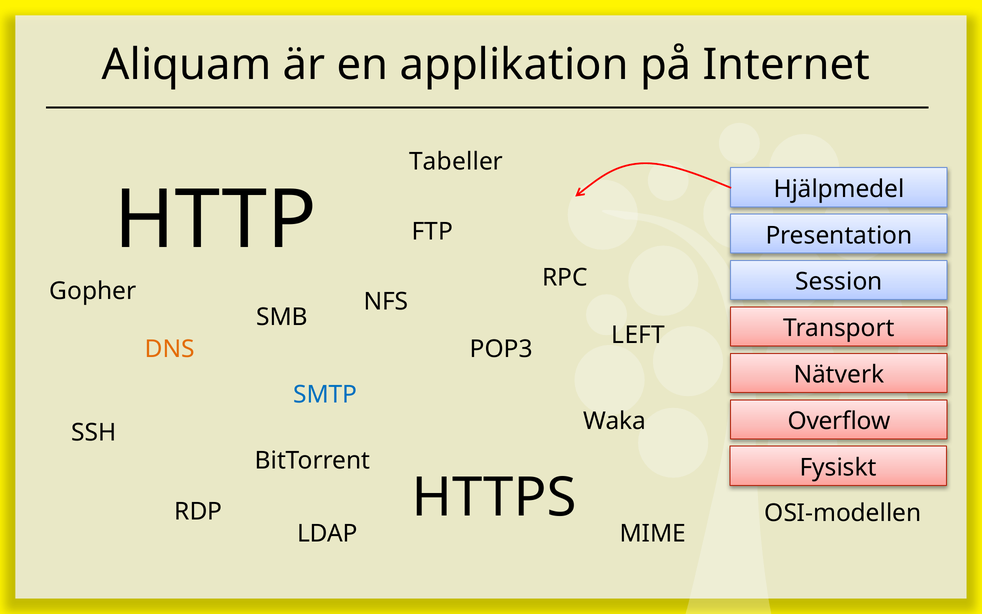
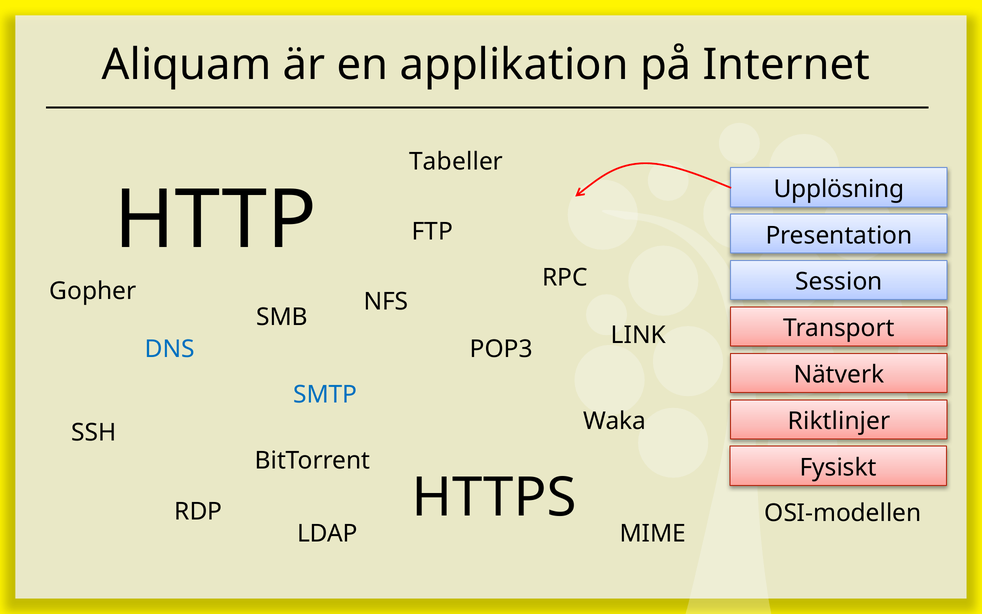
Hjälpmedel: Hjälpmedel -> Upplösning (839, 189)
LEFT: LEFT -> LINK (638, 335)
DNS colour: orange -> blue (170, 349)
Overflow: Overflow -> Riktlinjer (839, 421)
